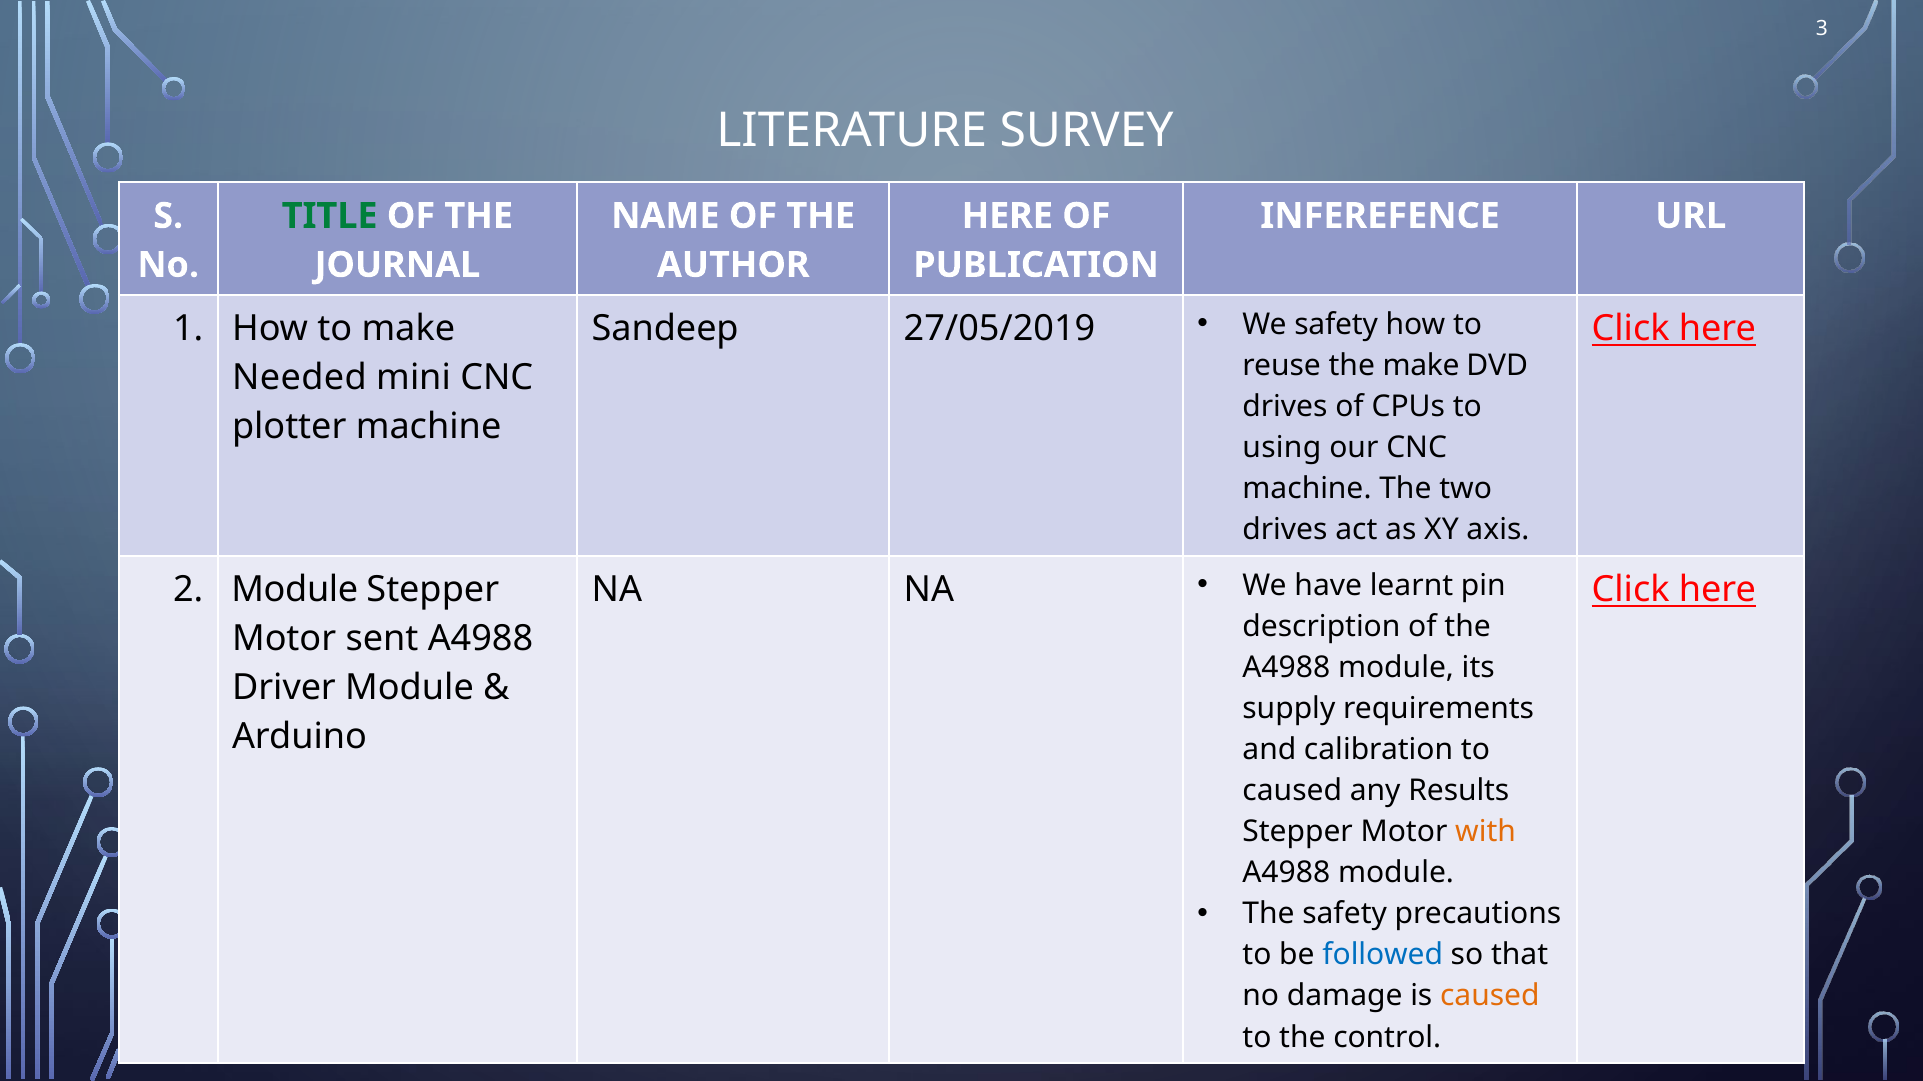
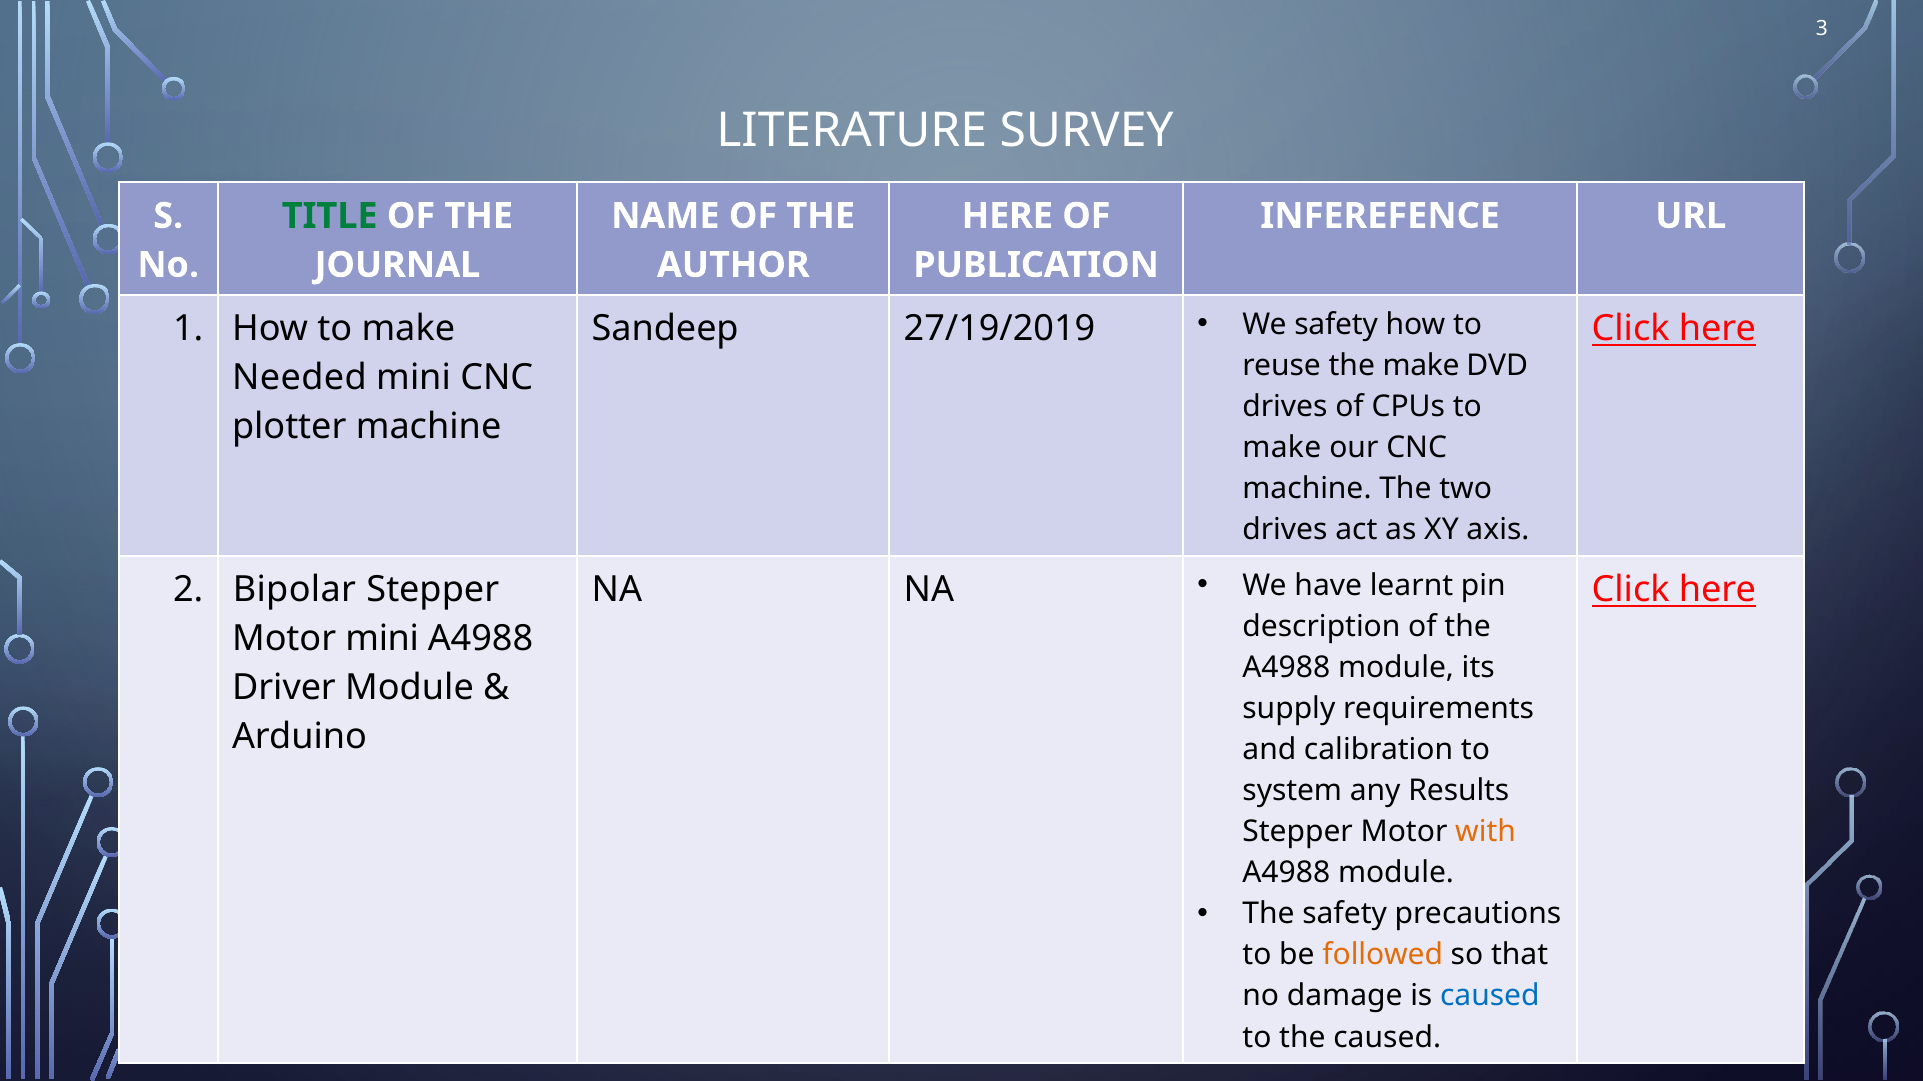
27/05/2019: 27/05/2019 -> 27/19/2019 (999, 329)
using: using -> make (1282, 448)
2 Module: Module -> Bipolar (294, 590)
Motor sent: sent -> mini (382, 639)
caused: caused -> system (1292, 791)
followed colour: blue -> orange (1383, 956)
caused colour: orange -> blue (1490, 997)
the control: control -> caused (1387, 1038)
